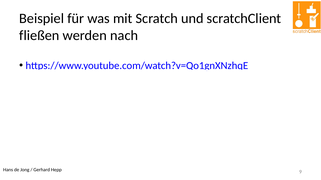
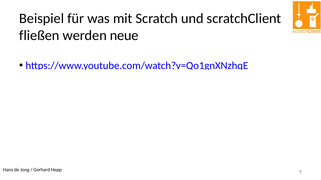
nach: nach -> neue (124, 36)
